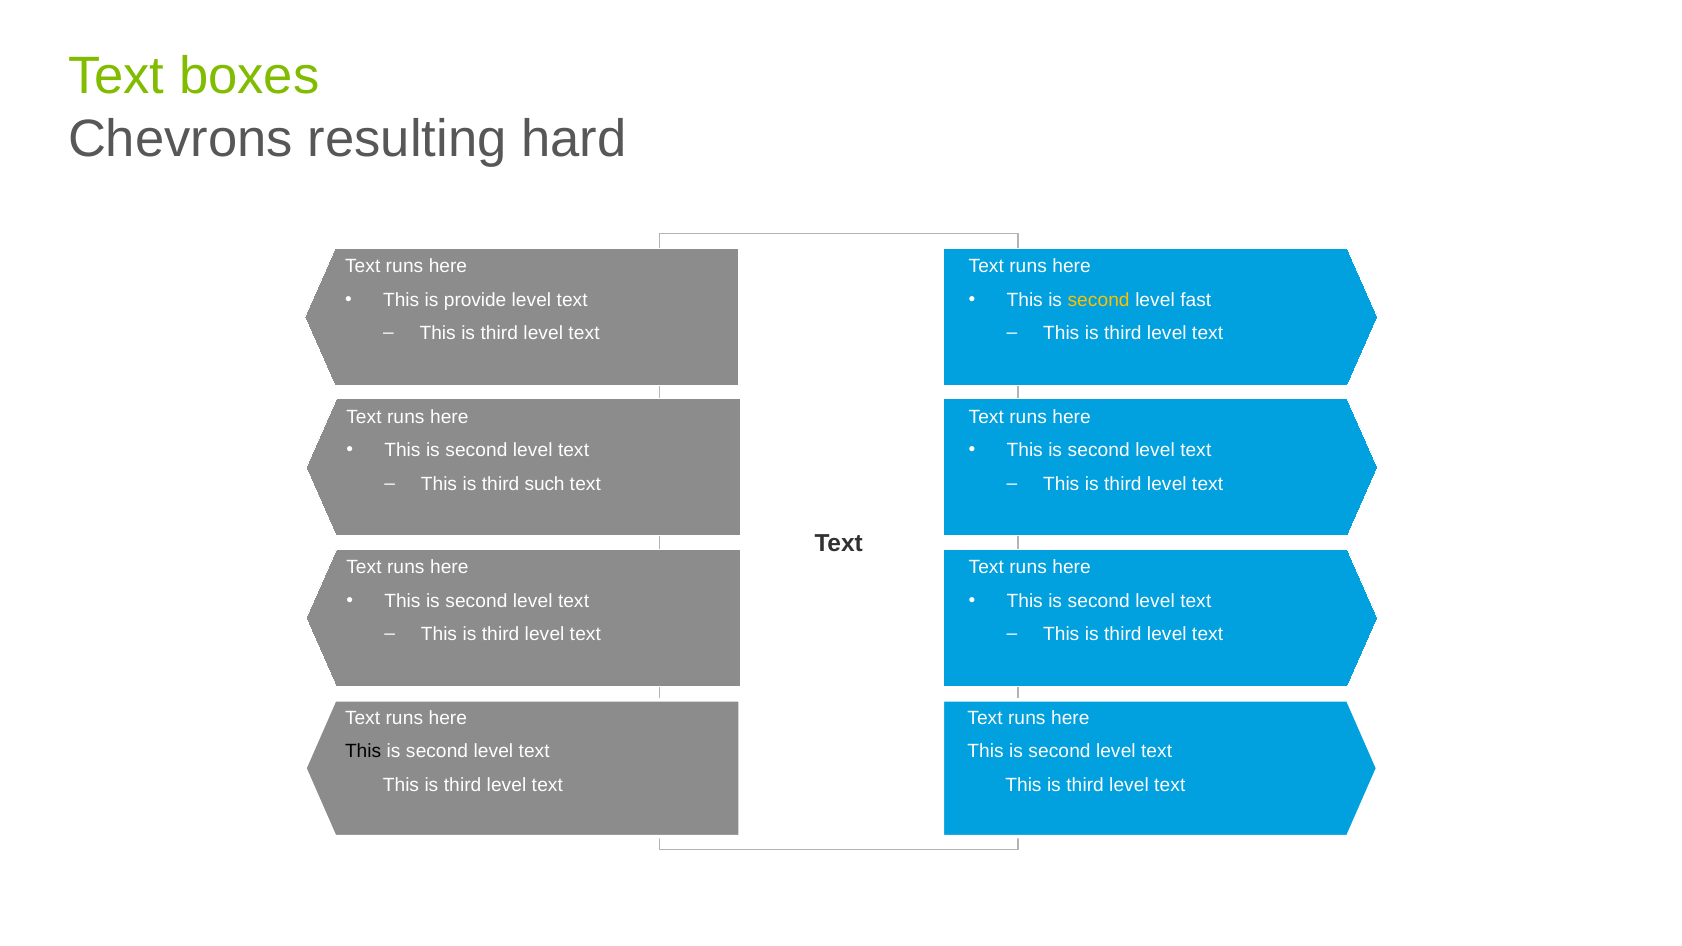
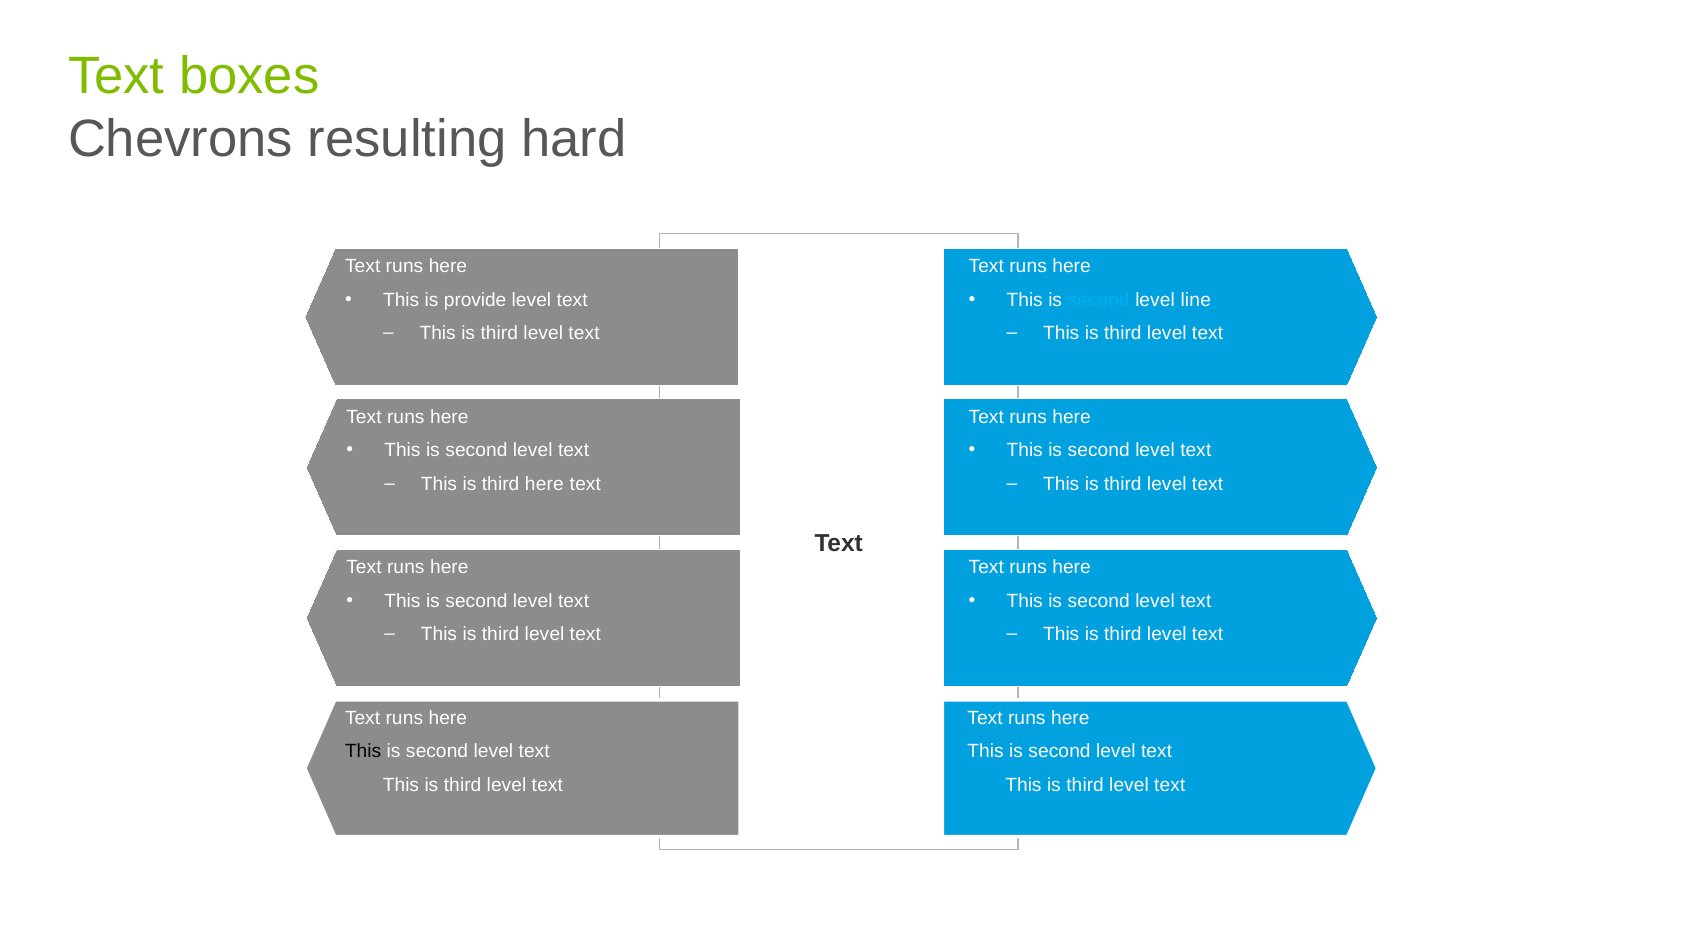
second colour: yellow -> light blue (1099, 300)
fast: fast -> line (1196, 300)
third such: such -> here (544, 484)
